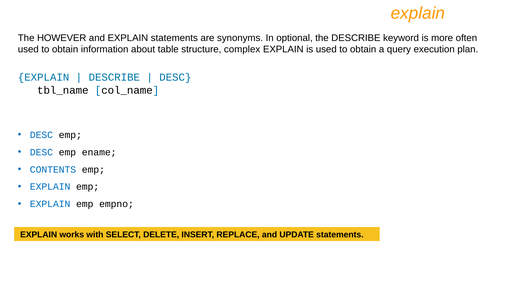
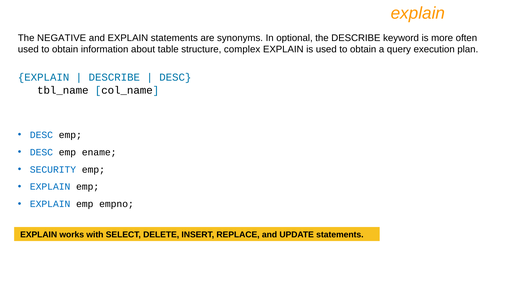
HOWEVER: HOWEVER -> NEGATIVE (62, 38)
CONTENTS: CONTENTS -> SECURITY (53, 170)
